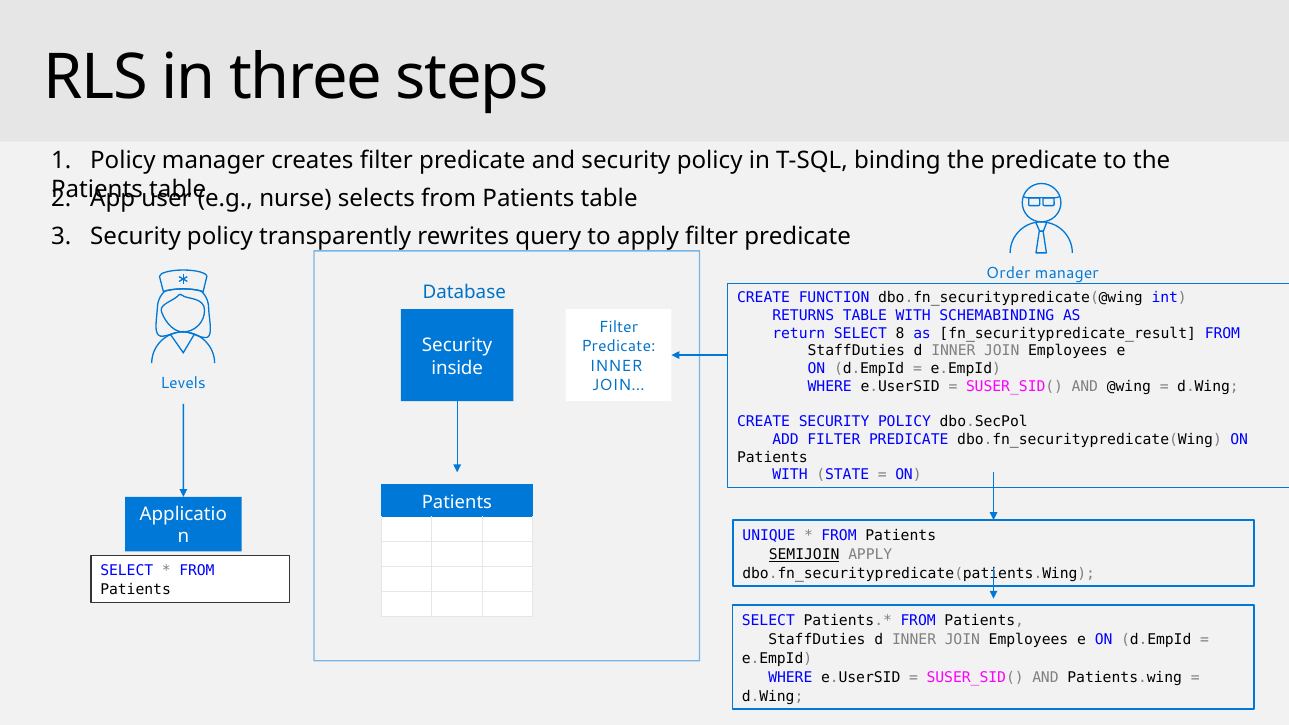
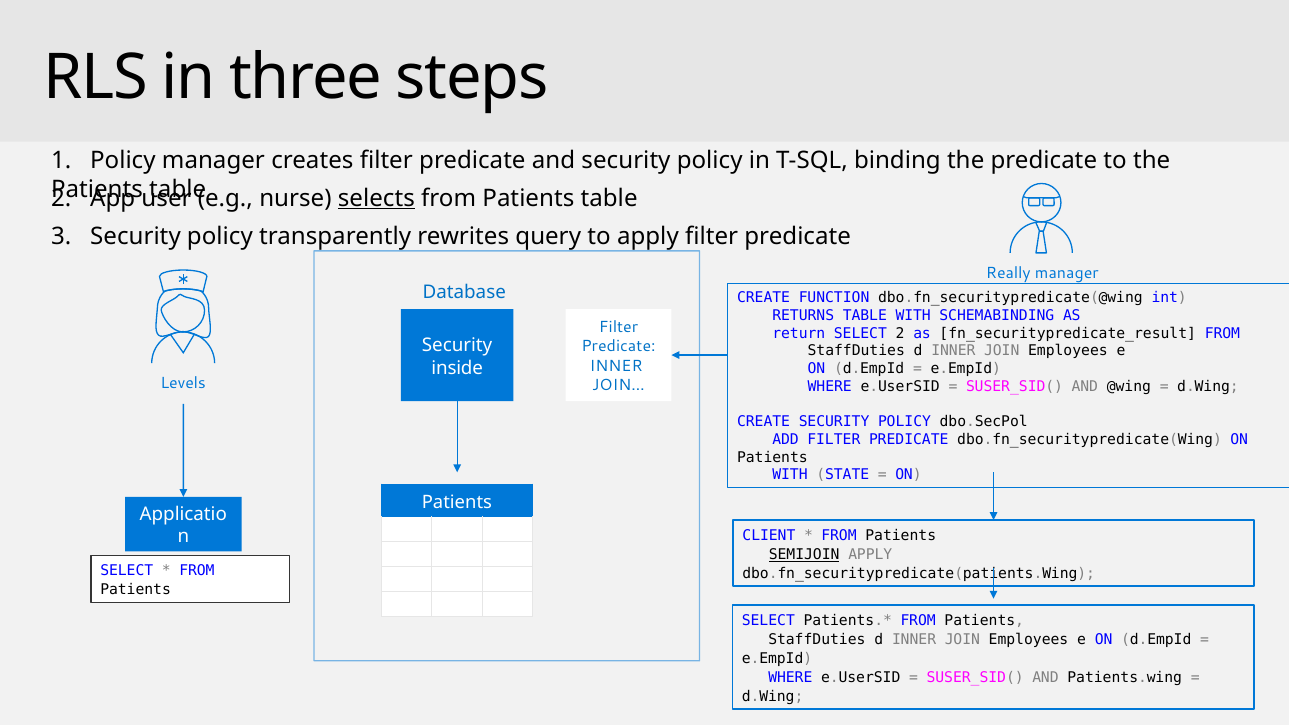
selects underline: none -> present (376, 198)
Order: Order -> Really (1008, 273)
SELECT 8: 8 -> 2 (900, 333)
UNIQUE: UNIQUE -> CLIENT (769, 536)
